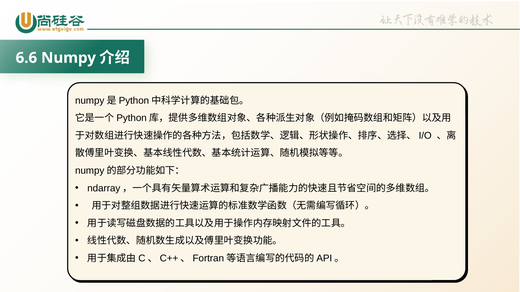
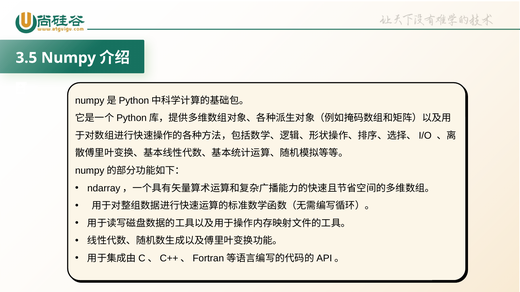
6.6: 6.6 -> 3.5 (26, 58)
